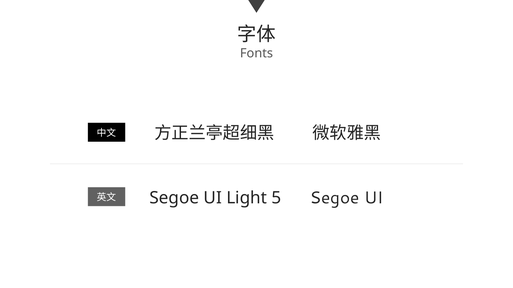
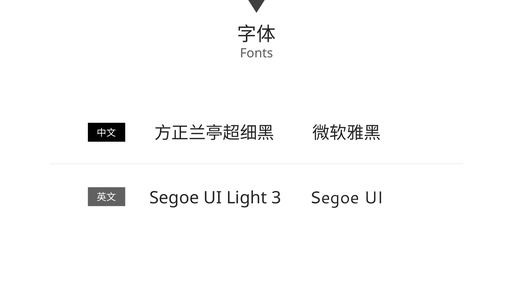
5: 5 -> 3 (276, 198)
